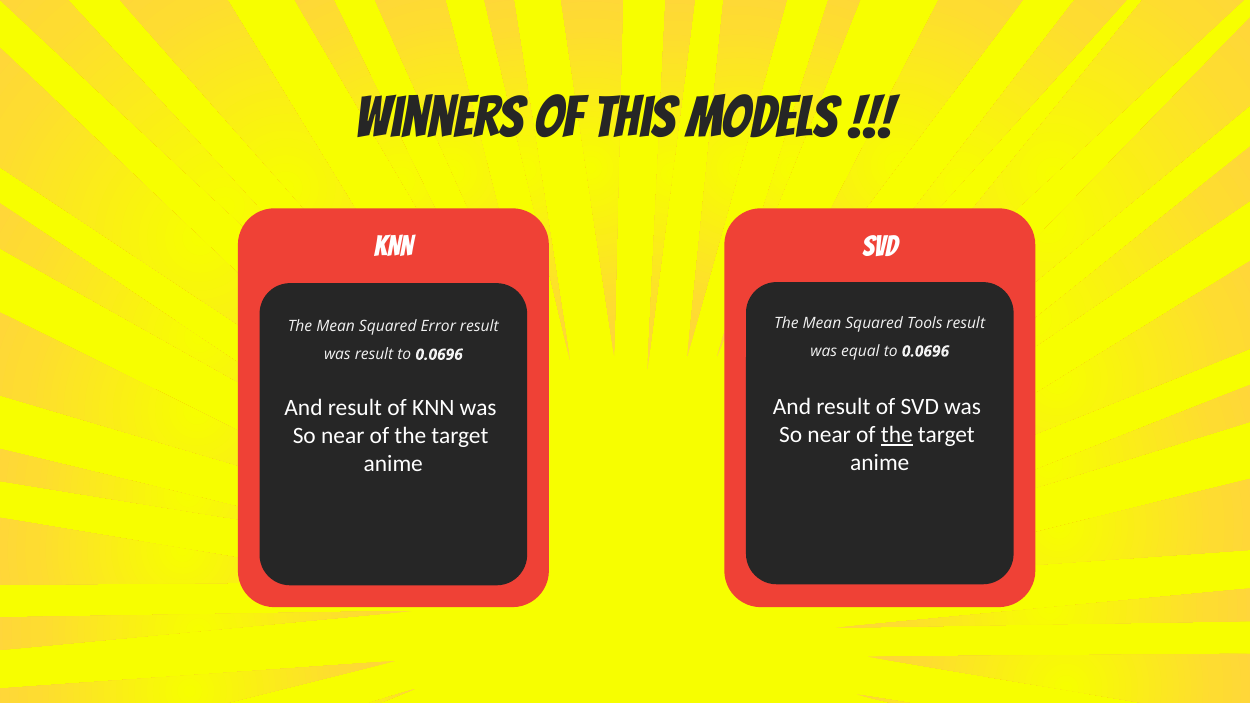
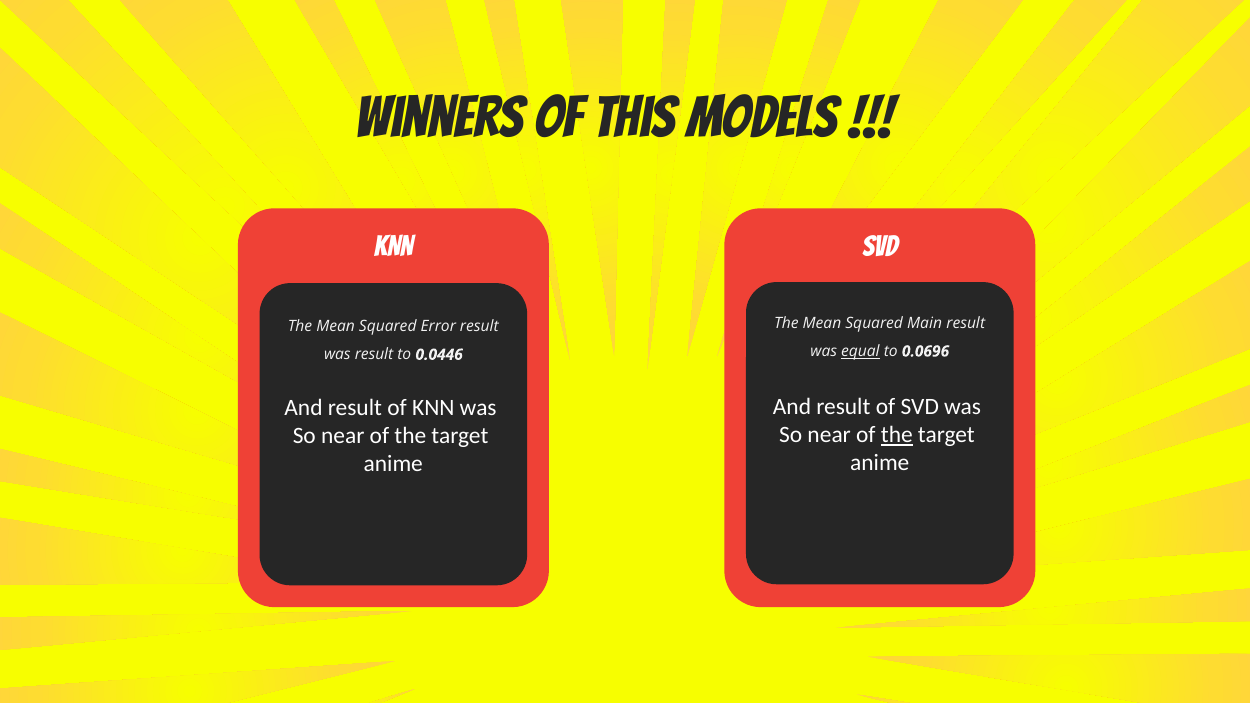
Tools: Tools -> Main (925, 323)
equal underline: none -> present (860, 351)
0.0696: 0.0696 -> 0.0446 (439, 355)
